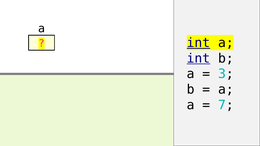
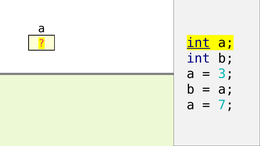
int underline: present -> none (198, 58)
